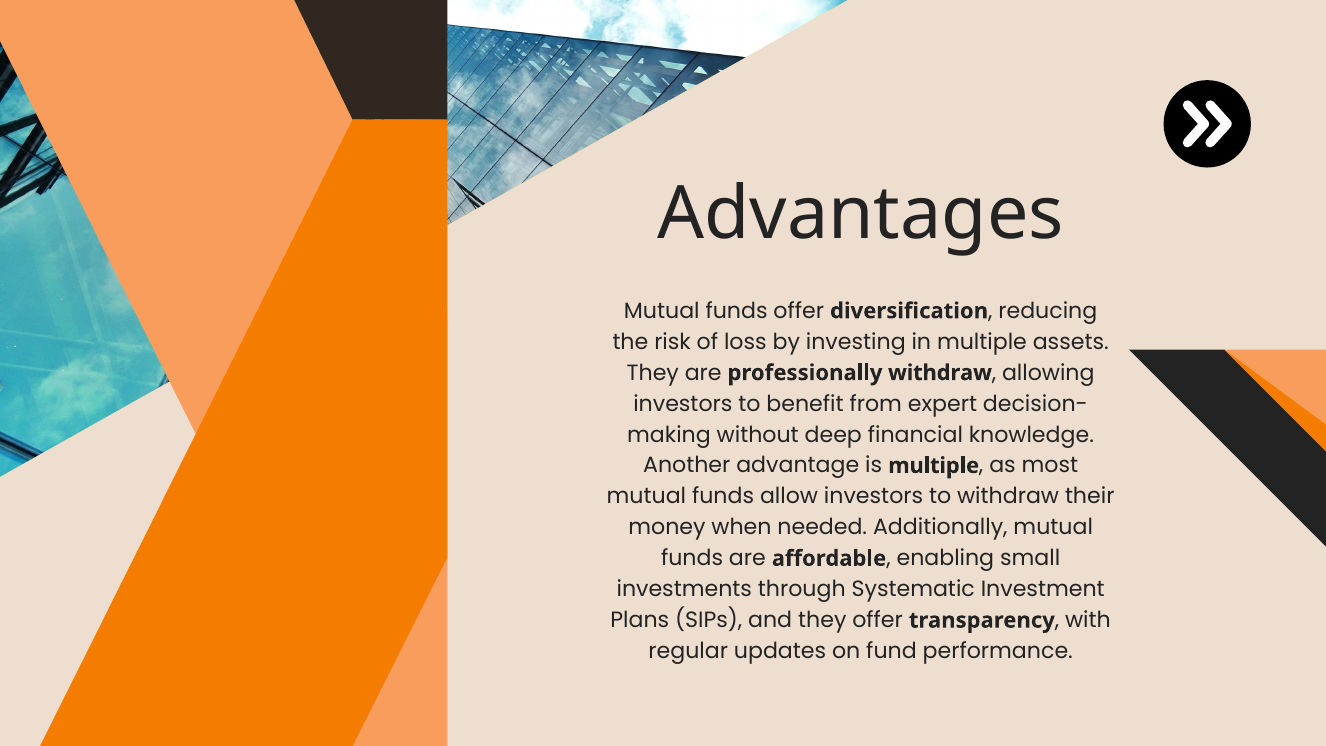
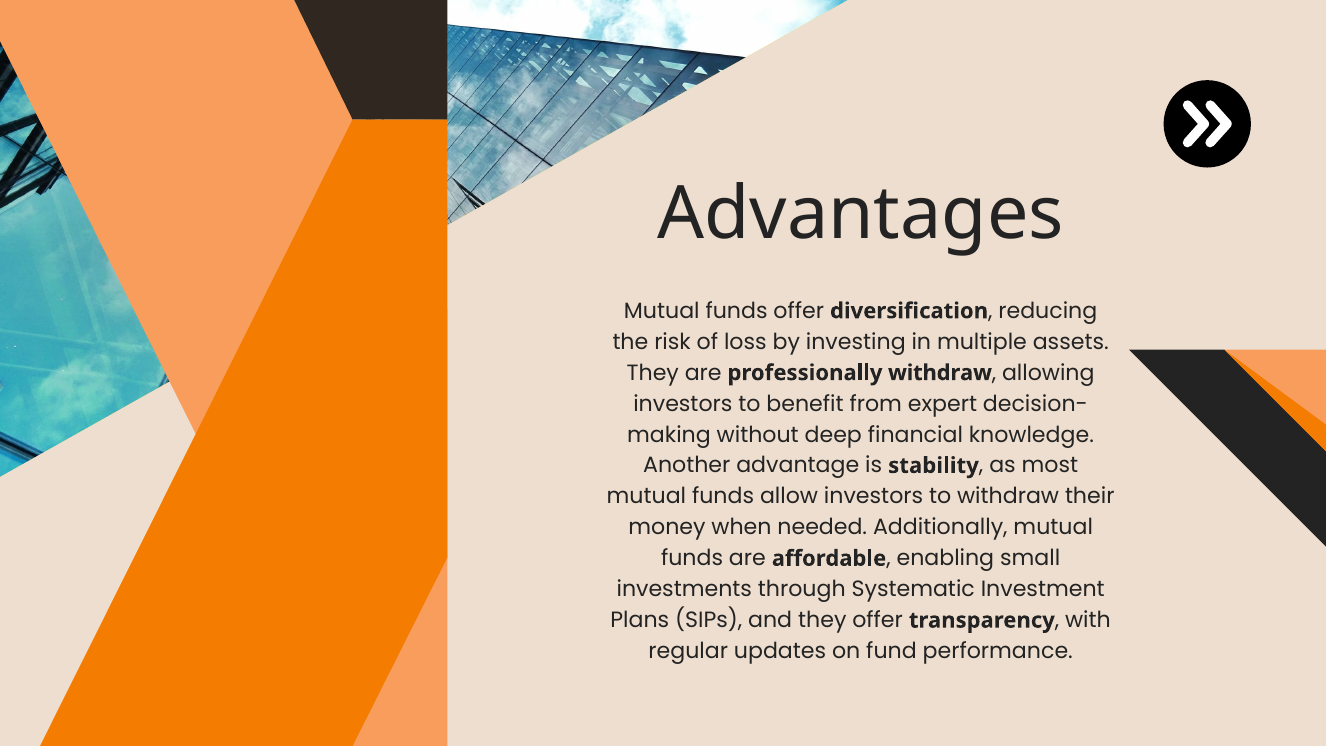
is multiple: multiple -> stability (934, 466)
